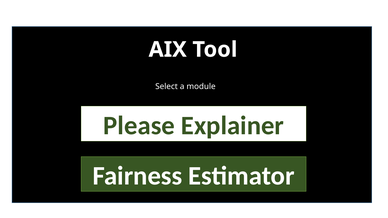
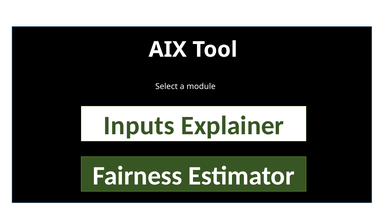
Please: Please -> Inputs (139, 126)
